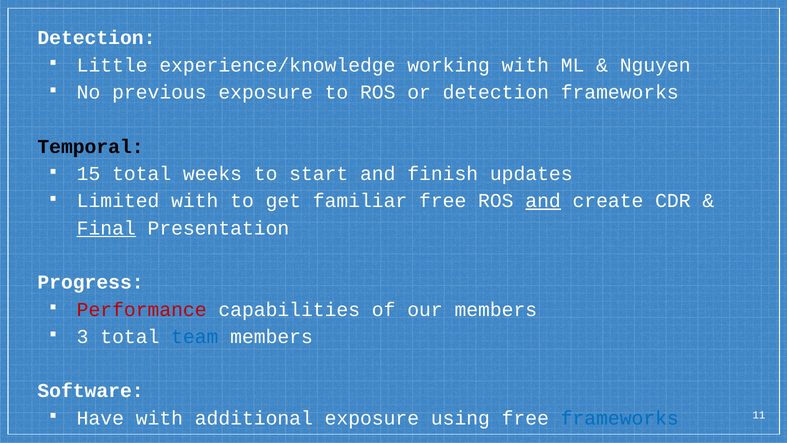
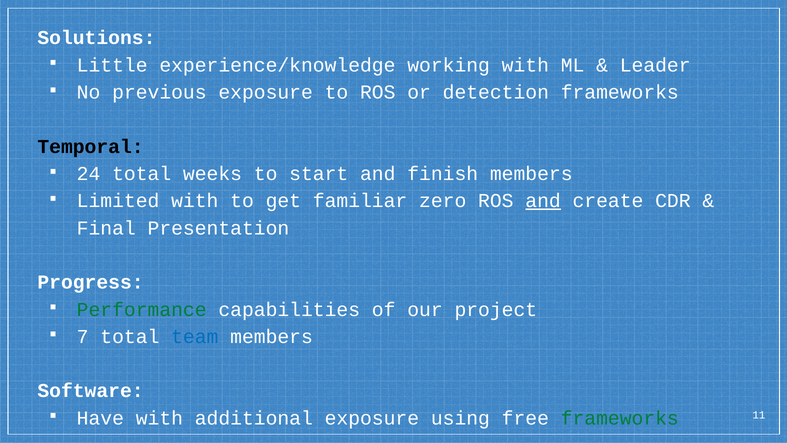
Detection: Detection -> Solutions (96, 38)
Nguyen: Nguyen -> Leader (655, 65)
15: 15 -> 24 (89, 174)
finish updates: updates -> members (531, 174)
familiar free: free -> zero (443, 201)
Final underline: present -> none (106, 228)
Performance colour: red -> green (142, 309)
our members: members -> project (496, 309)
3: 3 -> 7 (83, 336)
frameworks colour: blue -> green (620, 418)
